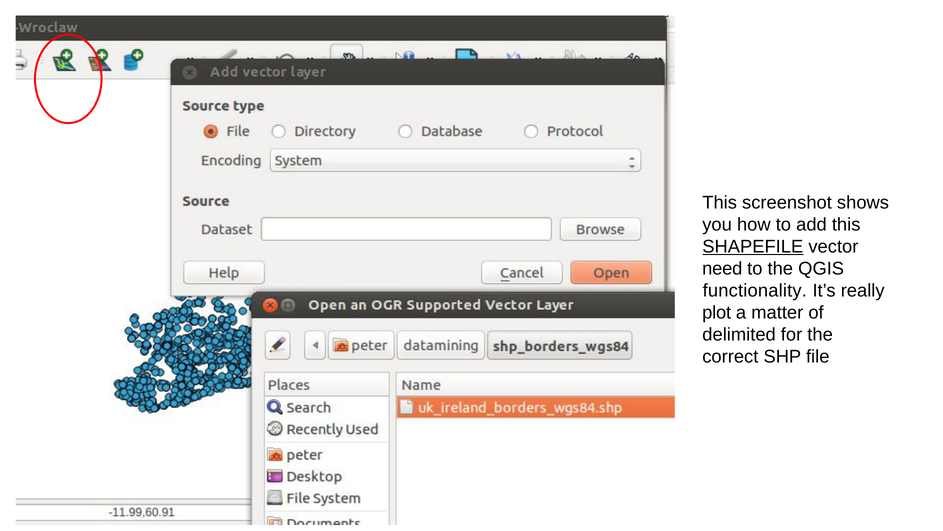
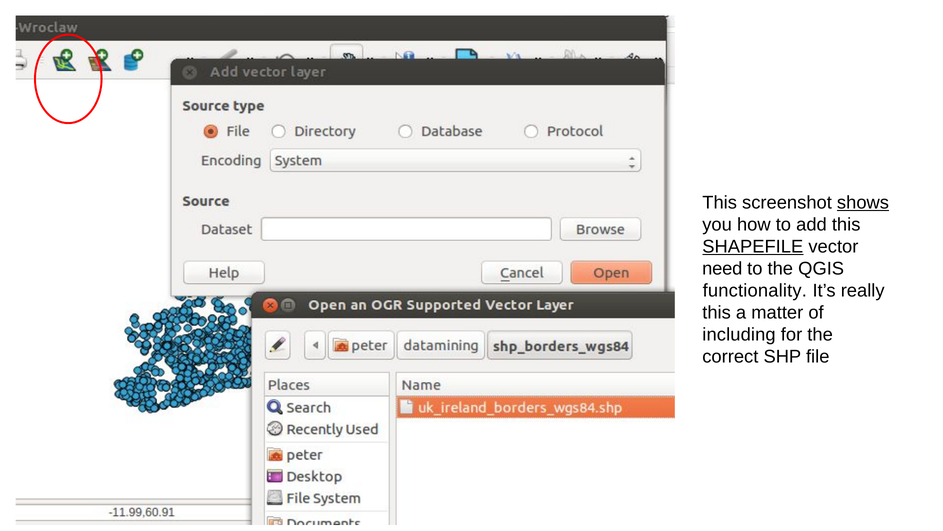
shows underline: none -> present (863, 202)
plot: plot -> this (717, 312)
delimited: delimited -> including (739, 334)
